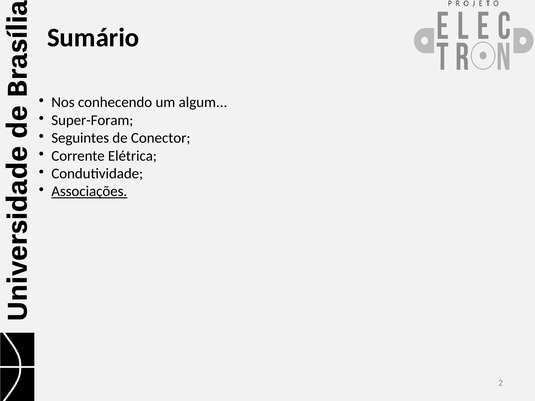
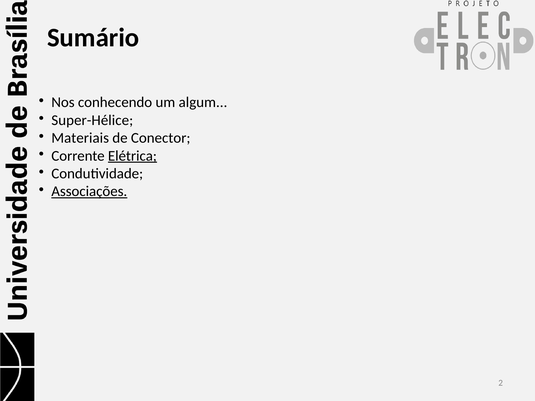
Super-Foram: Super-Foram -> Super-Hélice (92, 120)
Seguintes: Seguintes -> Materiais (80, 138)
Elétrica underline: none -> present (132, 156)
